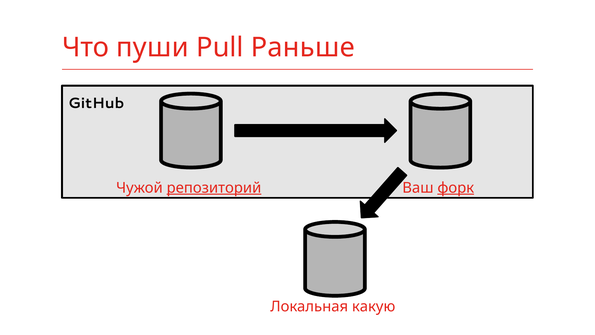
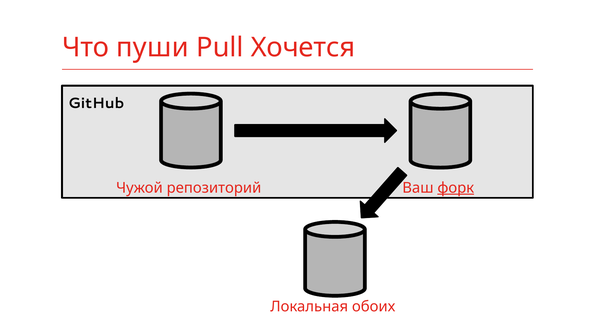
Раньше: Раньше -> Хочется (303, 47)
репозиторий underline: present -> none (214, 188)
какую: какую -> обоих (374, 306)
